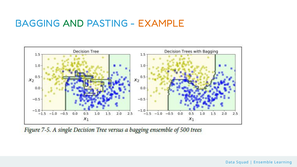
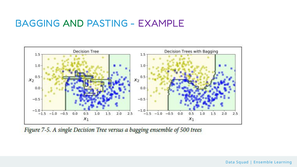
EXAMPLE colour: orange -> purple (161, 23)
